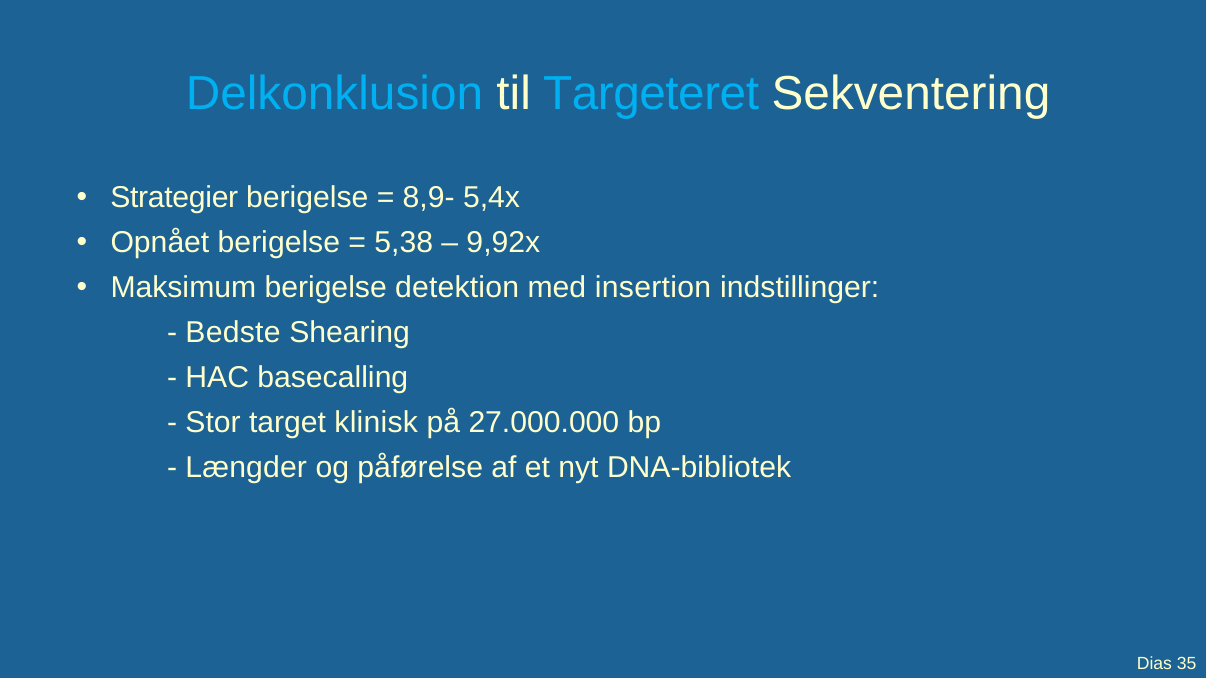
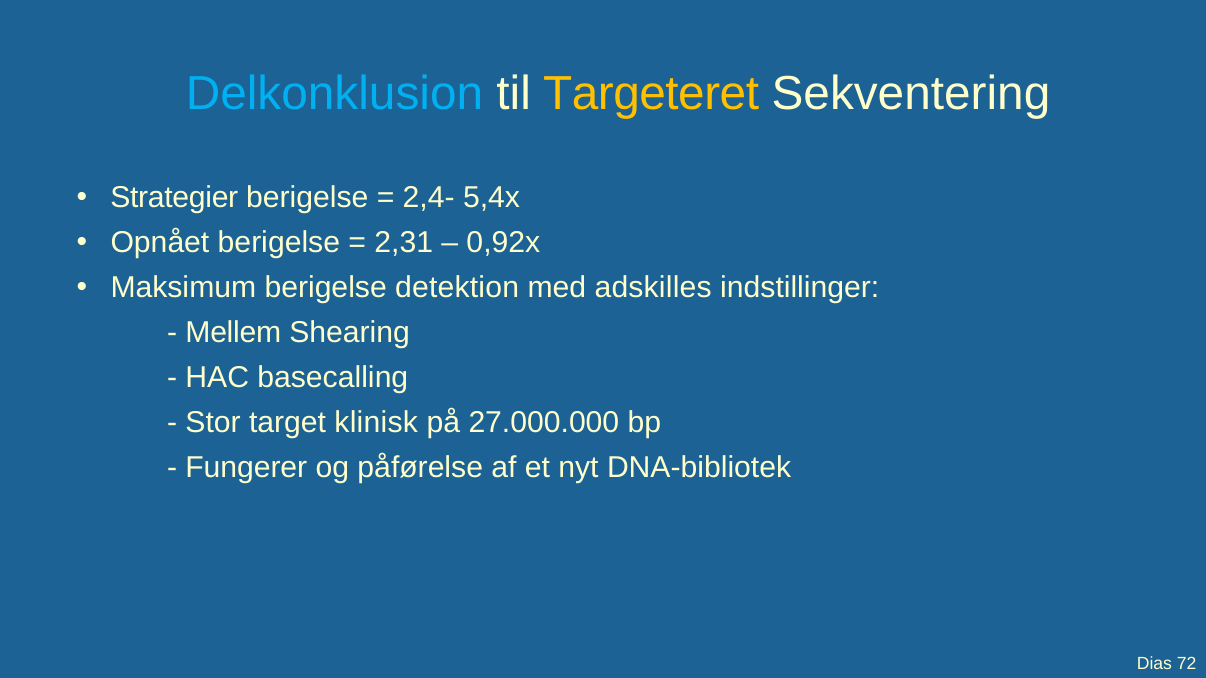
Targeteret colour: light blue -> yellow (651, 94)
8,9-: 8,9- -> 2,4- (429, 198)
5,38: 5,38 -> 2,31 (404, 243)
9,92x: 9,92x -> 0,92x (503, 243)
insertion: insertion -> adskilles (653, 288)
Bedste: Bedste -> Mellem (233, 333)
Længder: Længder -> Fungerer (246, 468)
35: 35 -> 72 (1187, 664)
